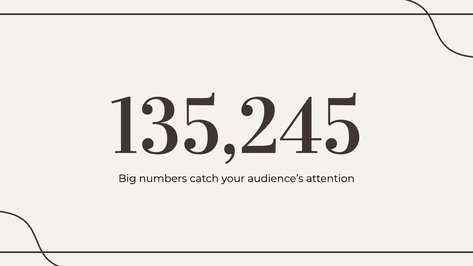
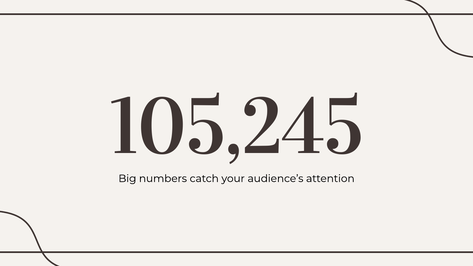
135,245: 135,245 -> 105,245 (237, 127)
